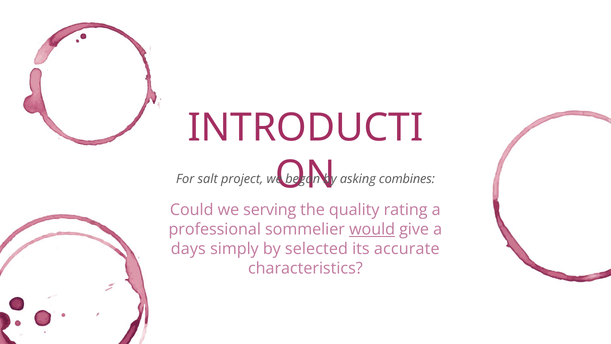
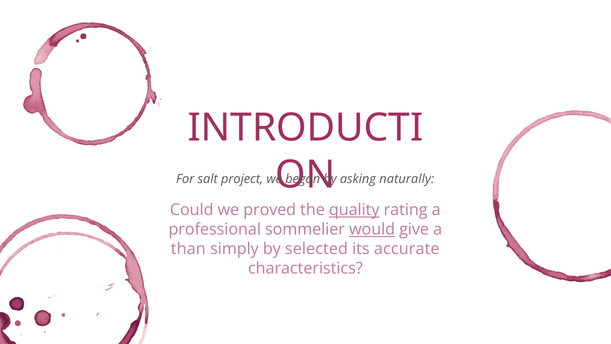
combines: combines -> naturally (407, 179)
serving: serving -> proved (270, 210)
quality underline: none -> present (354, 210)
days: days -> than (188, 249)
